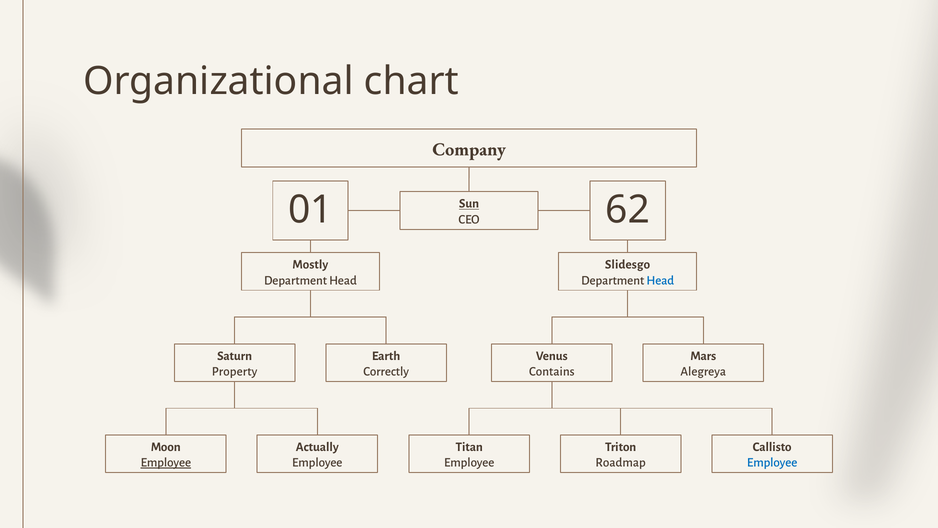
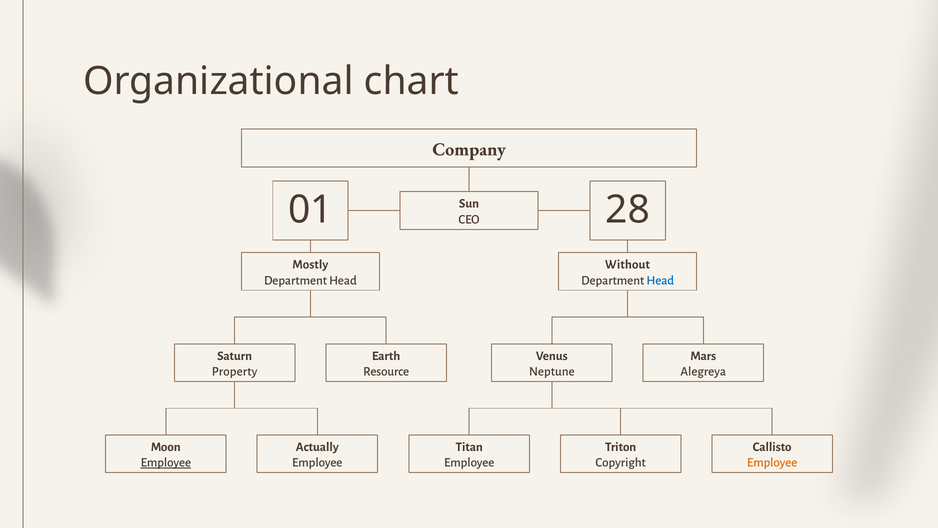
Sun underline: present -> none (469, 204)
62: 62 -> 28 (628, 210)
Slidesgo: Slidesgo -> Without (627, 264)
Correctly: Correctly -> Resource (386, 371)
Contains: Contains -> Neptune (552, 371)
Roadmap: Roadmap -> Copyright (621, 462)
Employee colour: blue -> orange (772, 462)
